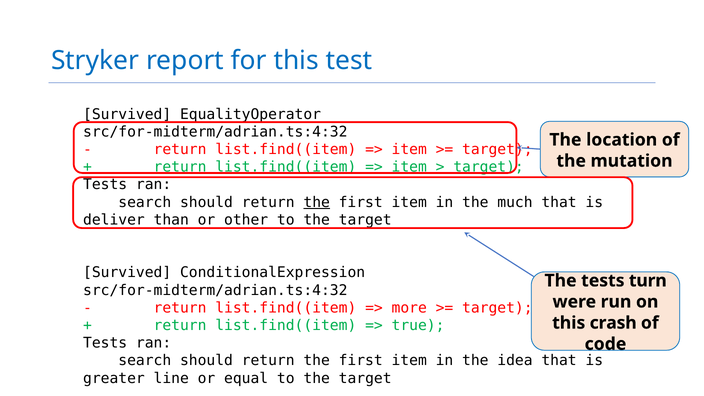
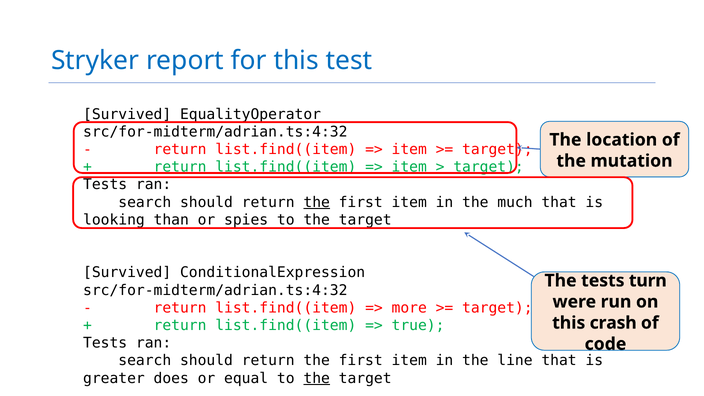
deliver: deliver -> looking (114, 220)
other: other -> spies (246, 220)
idea: idea -> line (515, 361)
line: line -> does (171, 378)
the underline: none -> present (317, 378)
